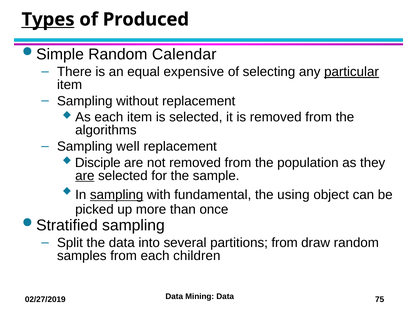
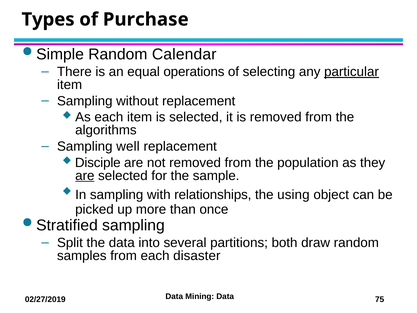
Types underline: present -> none (48, 19)
Produced: Produced -> Purchase (146, 19)
expensive: expensive -> operations (194, 72)
sampling underline: present -> none (117, 195)
fundamental: fundamental -> relationships (213, 195)
partitions from: from -> both (285, 243)
children: children -> disaster (197, 256)
